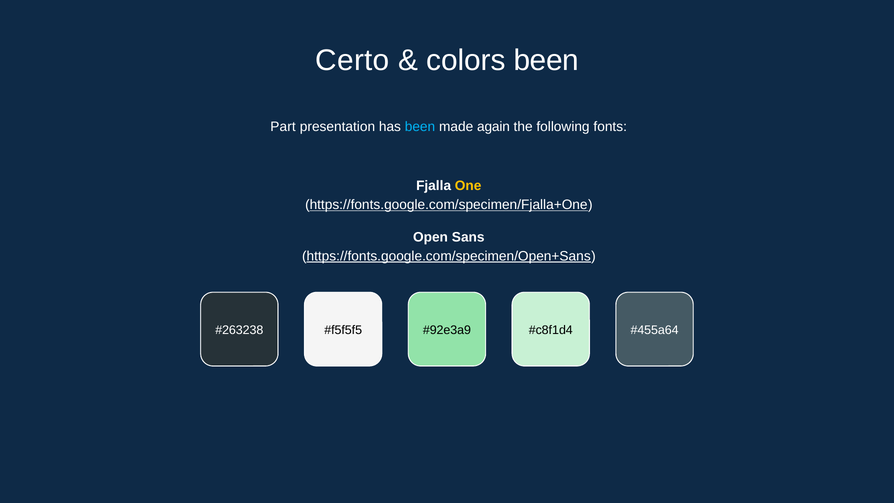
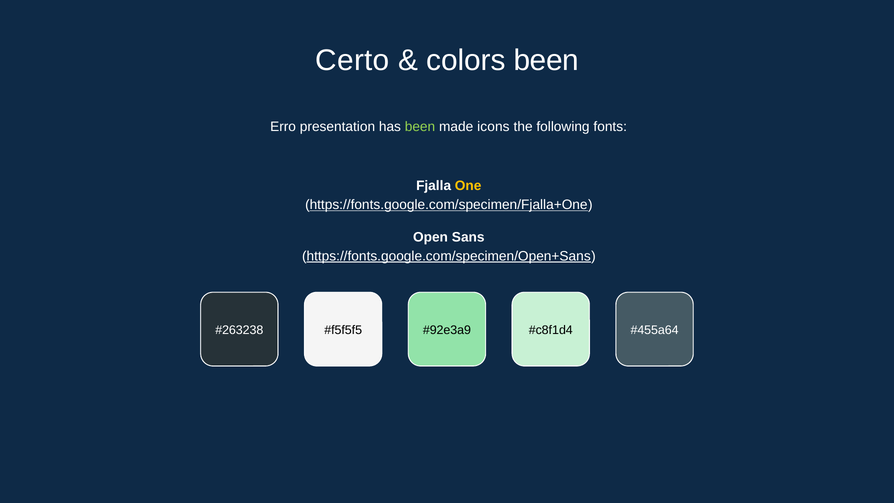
Part: Part -> Erro (283, 127)
been colour: light blue -> light green (420, 127)
again: again -> icons (493, 127)
